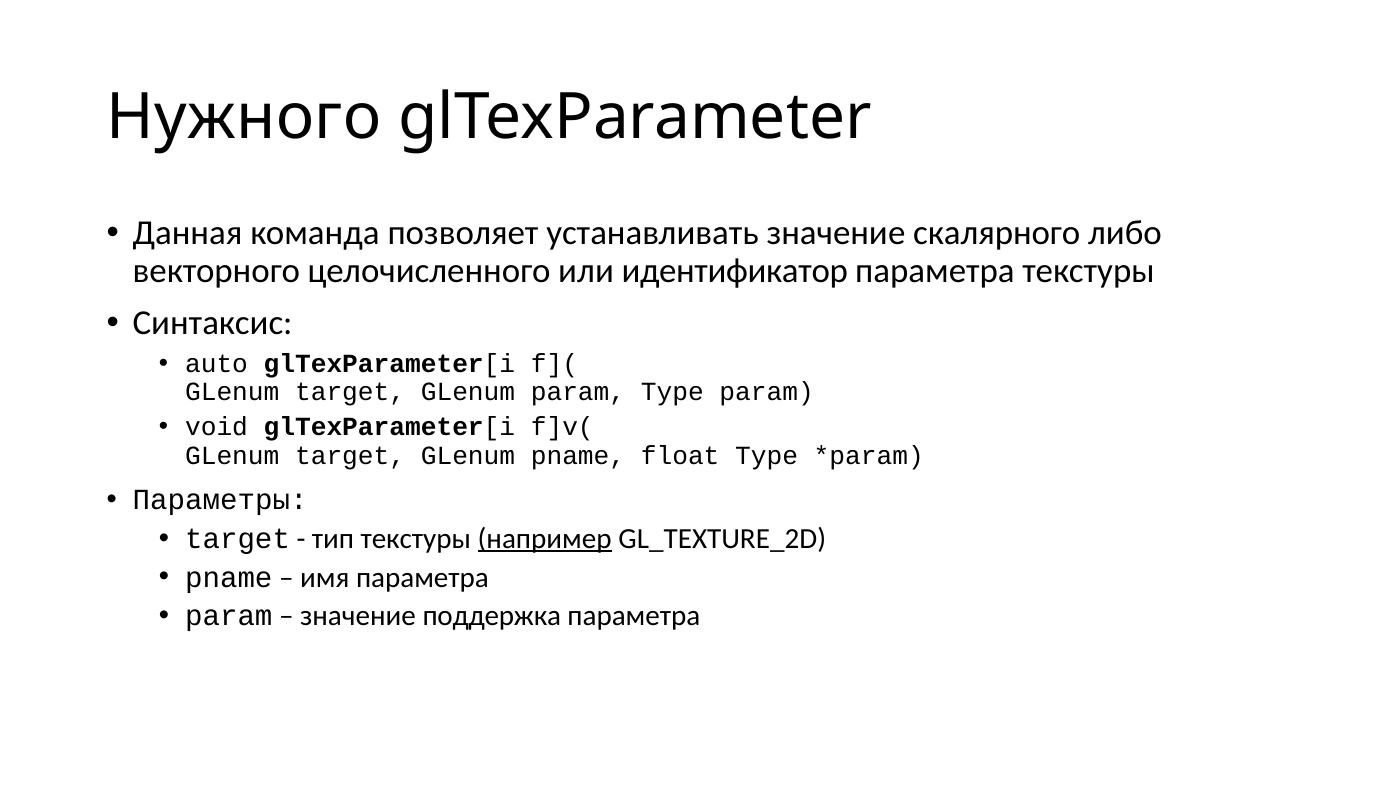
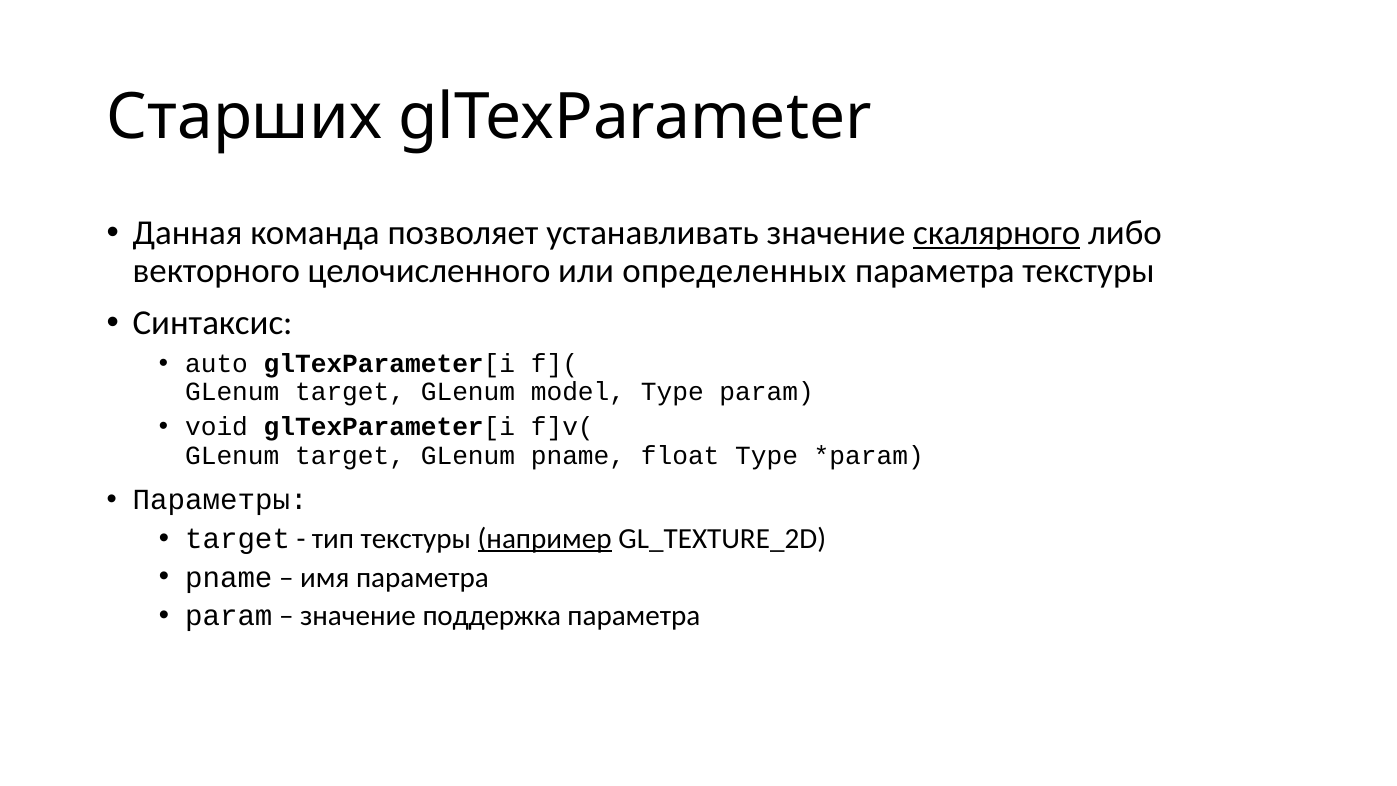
Нужного: Нужного -> Старших (244, 117)
скалярного underline: none -> present (997, 233)
идентификатор: идентификатор -> определенных (734, 271)
GLenum param: param -> model (578, 392)
